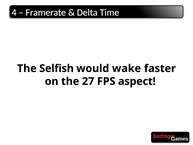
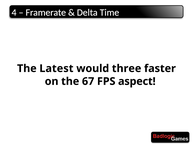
Selfish: Selfish -> Latest (56, 68)
wake: wake -> three (127, 68)
27: 27 -> 67 (88, 81)
